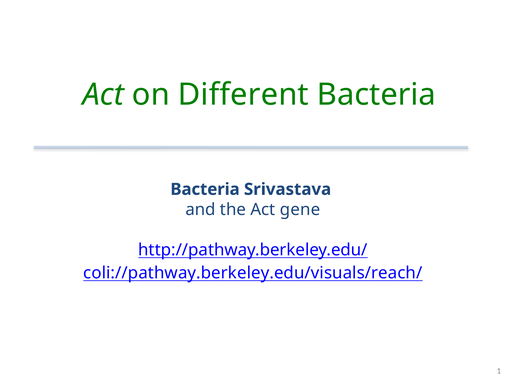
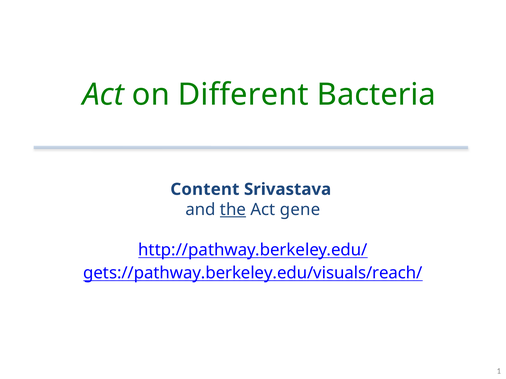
Bacteria: Bacteria -> Content (205, 190)
the underline: none -> present (233, 210)
coli://pathway.berkeley.edu/visuals/reach/: coli://pathway.berkeley.edu/visuals/reach/ -> gets://pathway.berkeley.edu/visuals/reach/ (253, 273)
